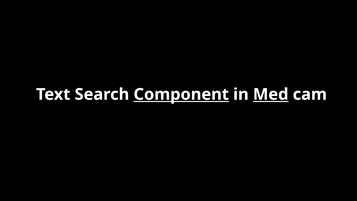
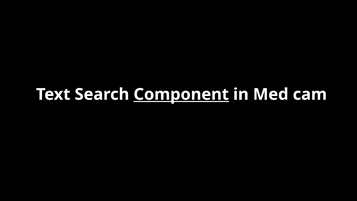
Med underline: present -> none (271, 94)
